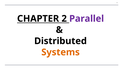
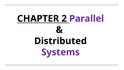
Systems colour: orange -> purple (61, 52)
